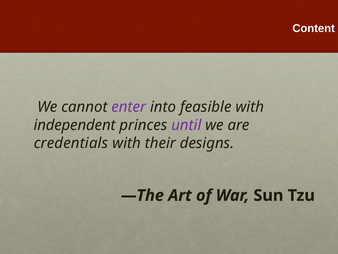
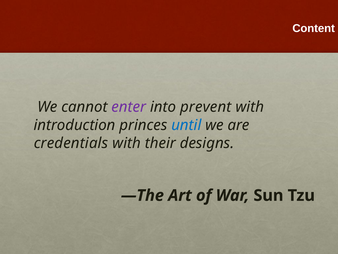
feasible: feasible -> prevent (206, 107)
independent: independent -> introduction (74, 125)
until colour: purple -> blue (186, 125)
